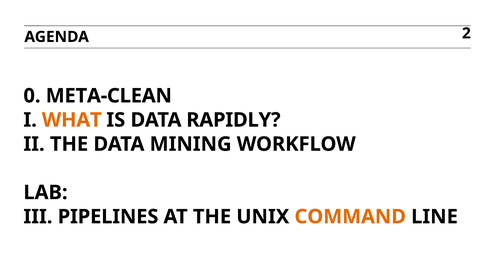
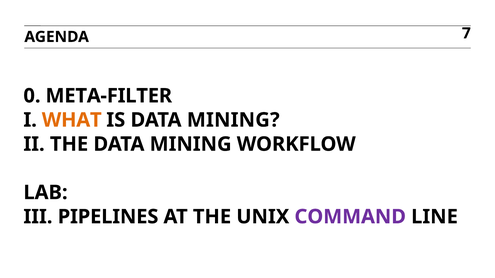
2: 2 -> 7 (466, 33)
META-CLEAN: META-CLEAN -> META-FILTER (109, 96)
IS DATA RAPIDLY: RAPIDLY -> MINING (233, 120)
COMMAND colour: orange -> purple (350, 217)
